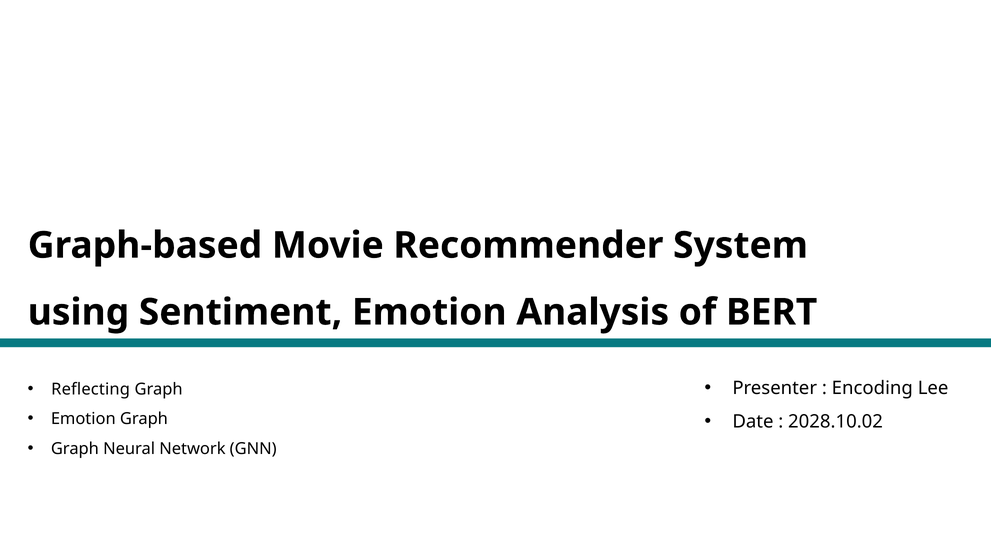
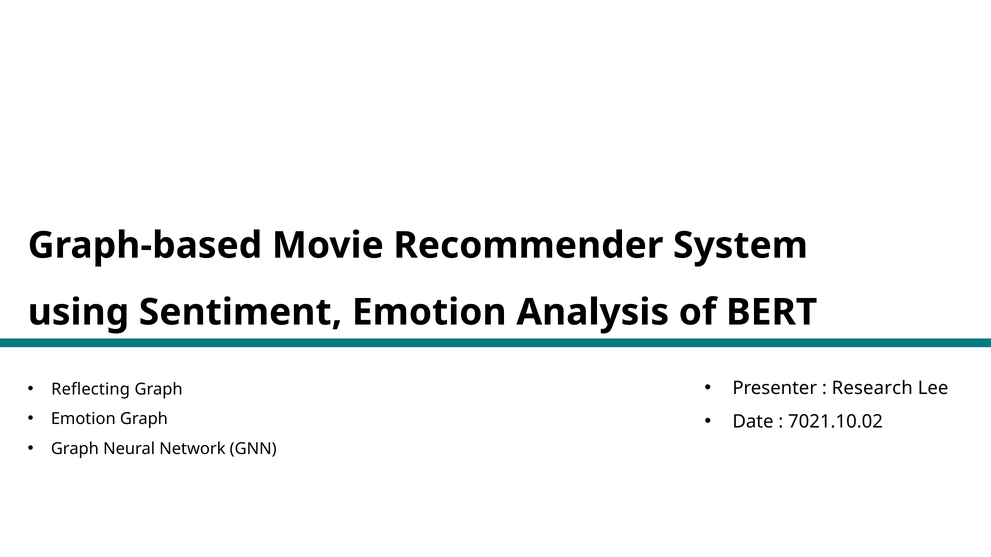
Encoding: Encoding -> Research (872, 389)
2028.10.02: 2028.10.02 -> 7021.10.02 (836, 422)
